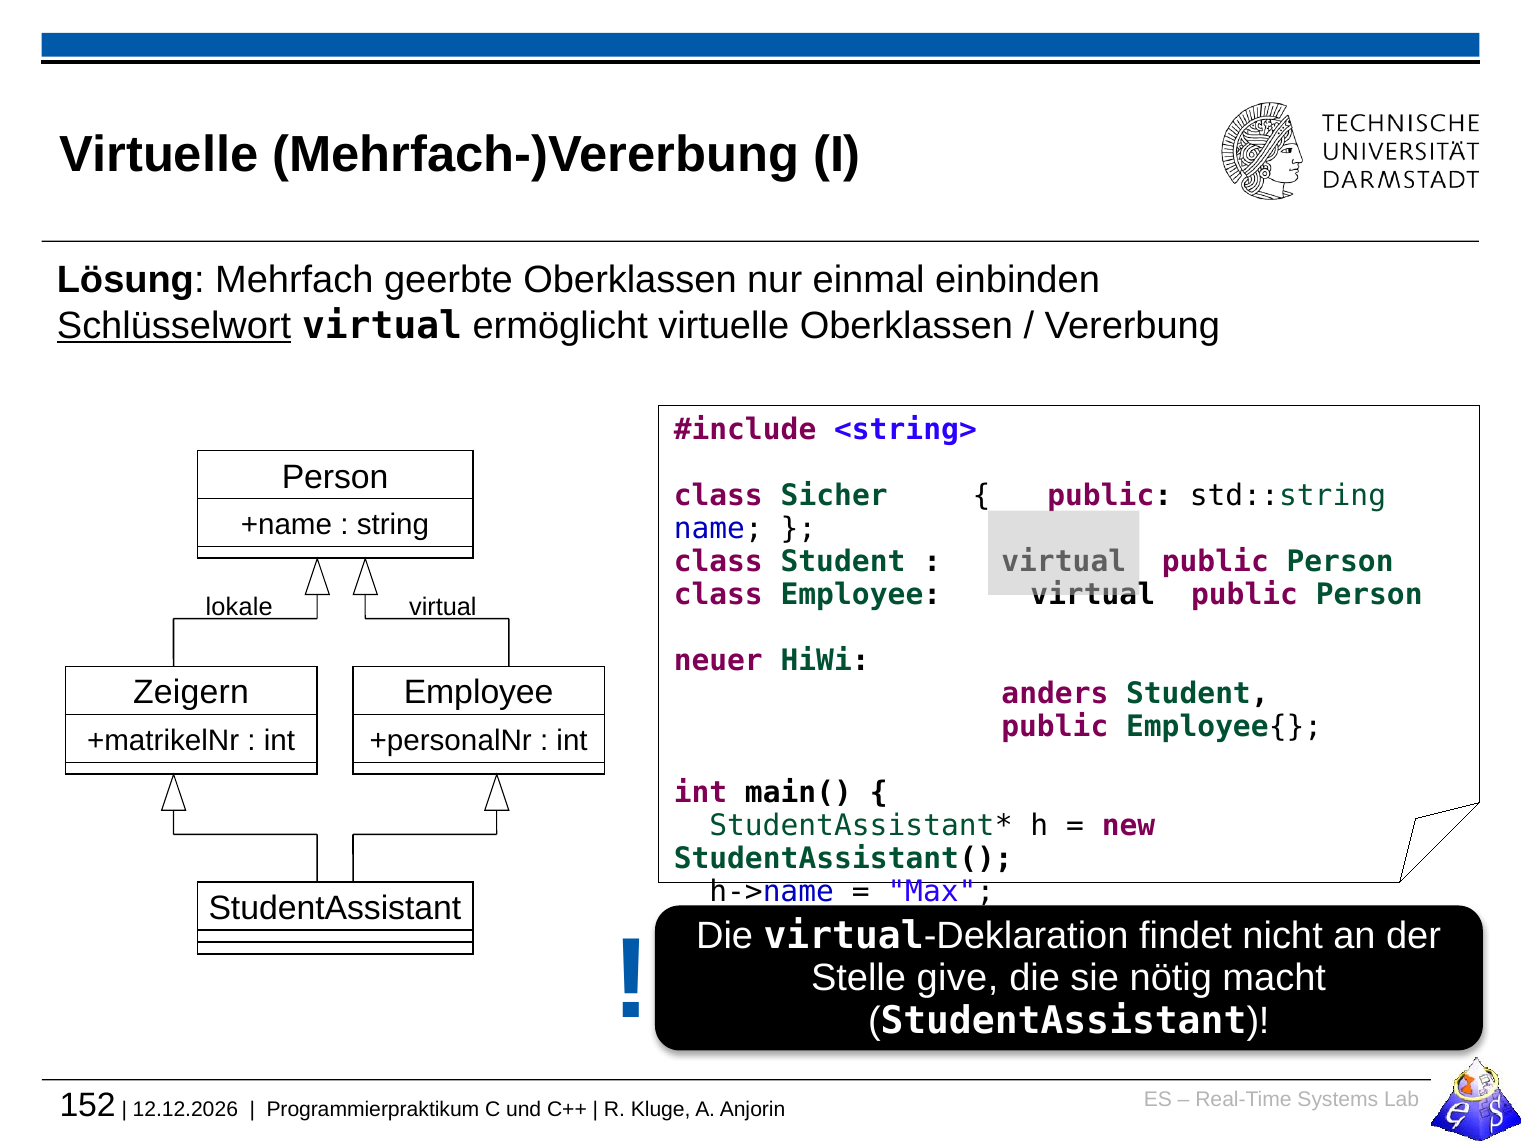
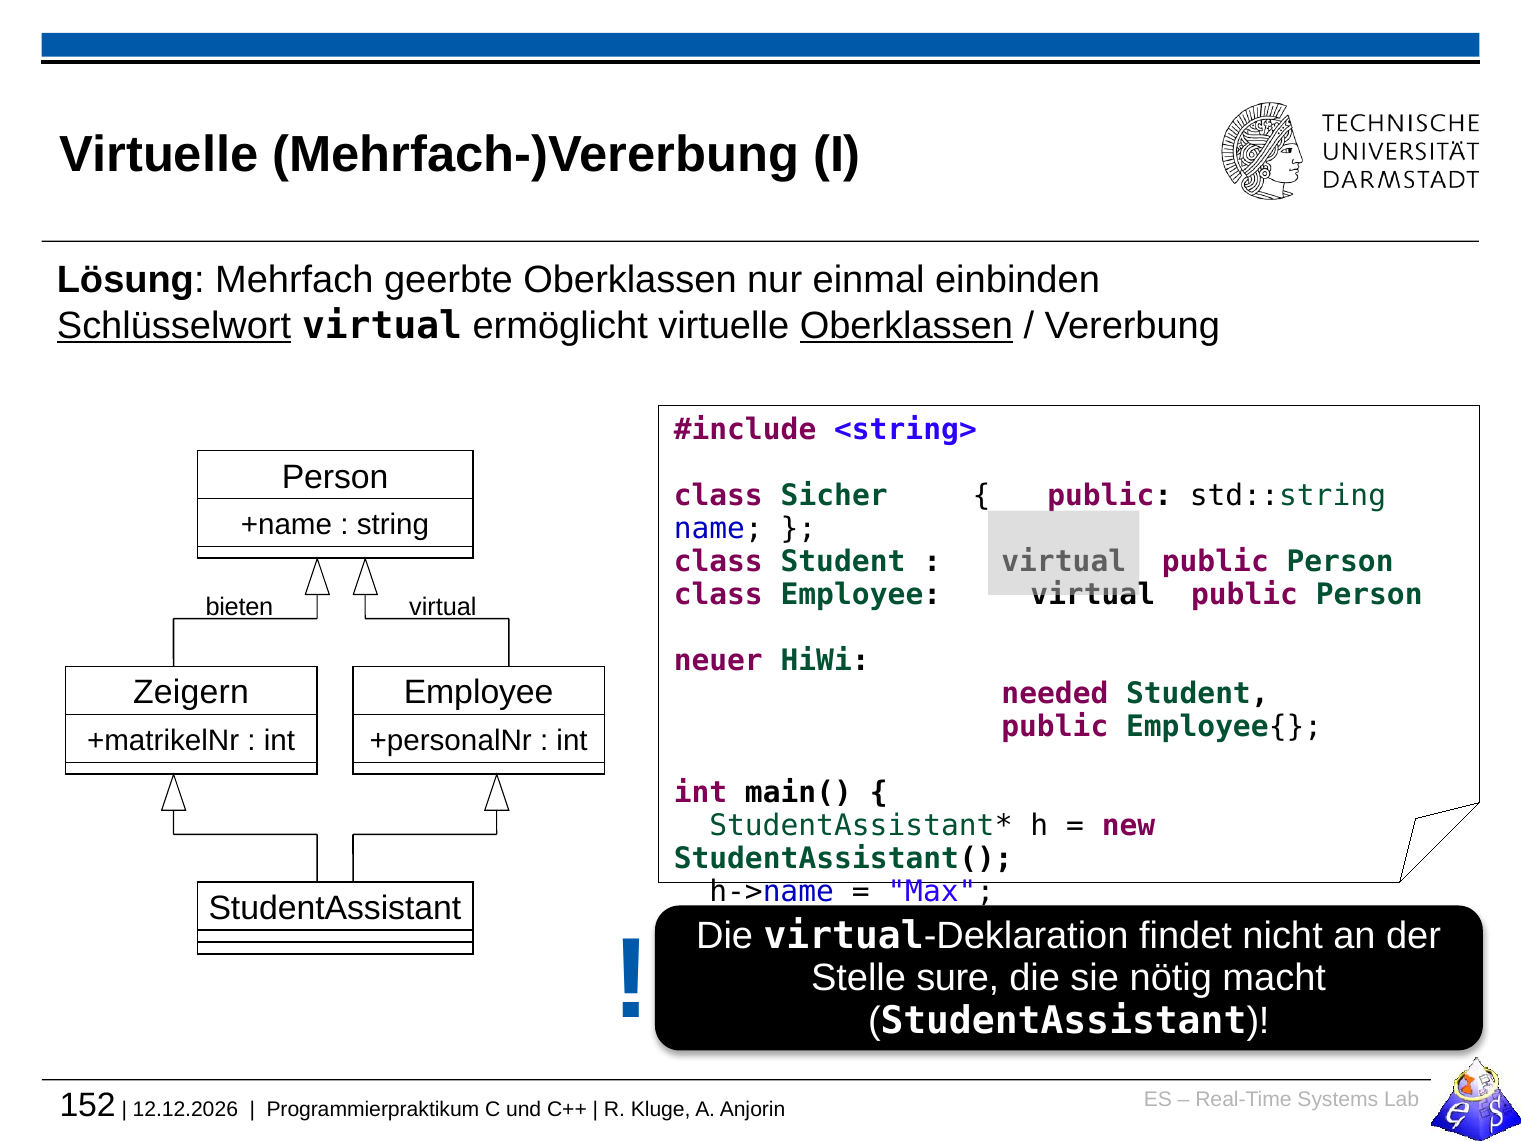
Oberklassen underline: none -> present (906, 326)
lokale: lokale -> bieten (239, 607)
anders: anders -> needed (1055, 693)
give: give -> sure (958, 978)
